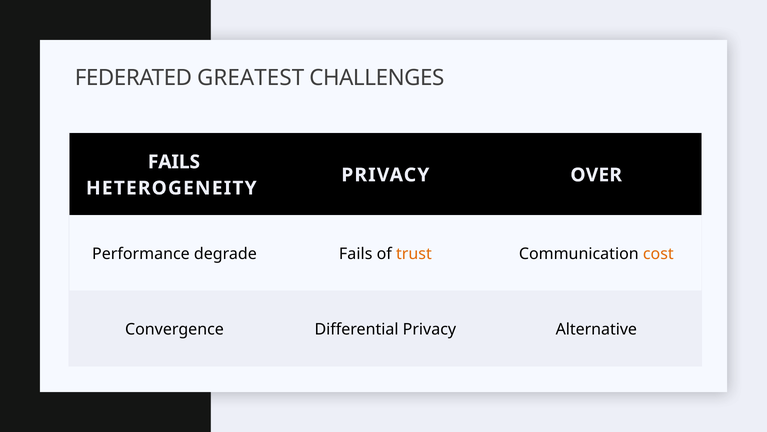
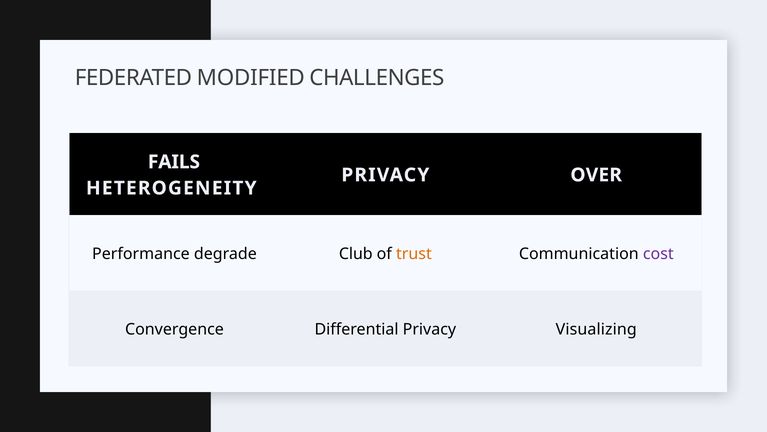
GREATEST: GREATEST -> MODIFIED (251, 78)
degrade Fails: Fails -> Club (356, 253)
cost colour: orange -> purple (658, 253)
Alternative: Alternative -> Visualizing (596, 329)
